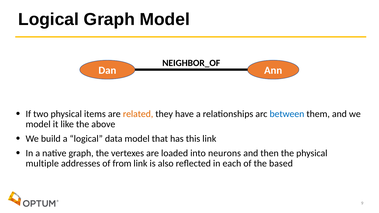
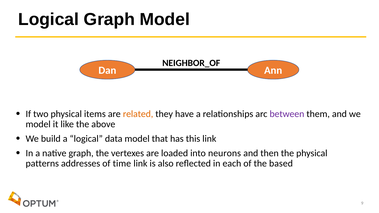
between colour: blue -> purple (287, 114)
multiple: multiple -> patterns (42, 164)
from: from -> time (122, 164)
